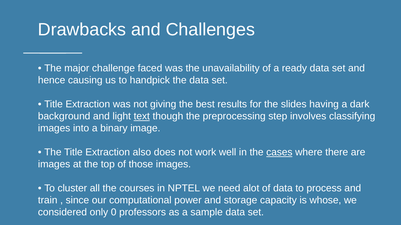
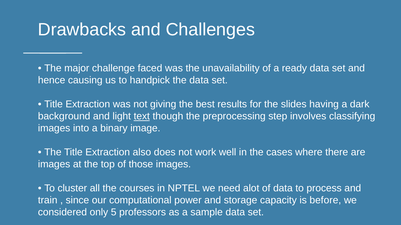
cases underline: present -> none (279, 153)
whose: whose -> before (325, 201)
0: 0 -> 5 (114, 213)
